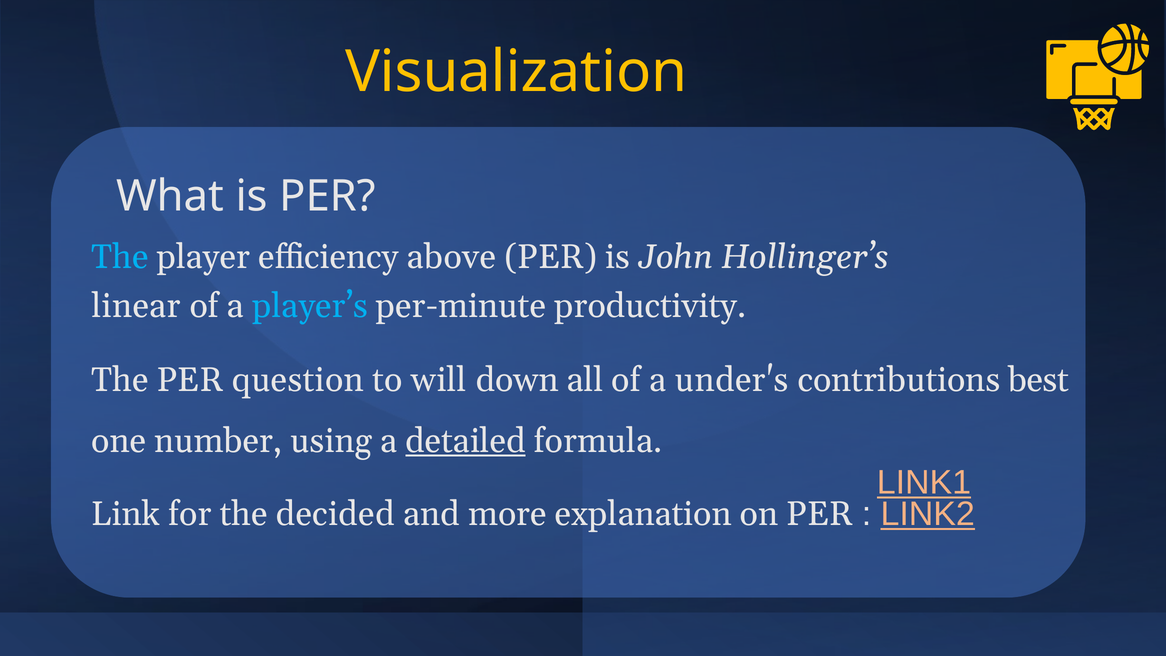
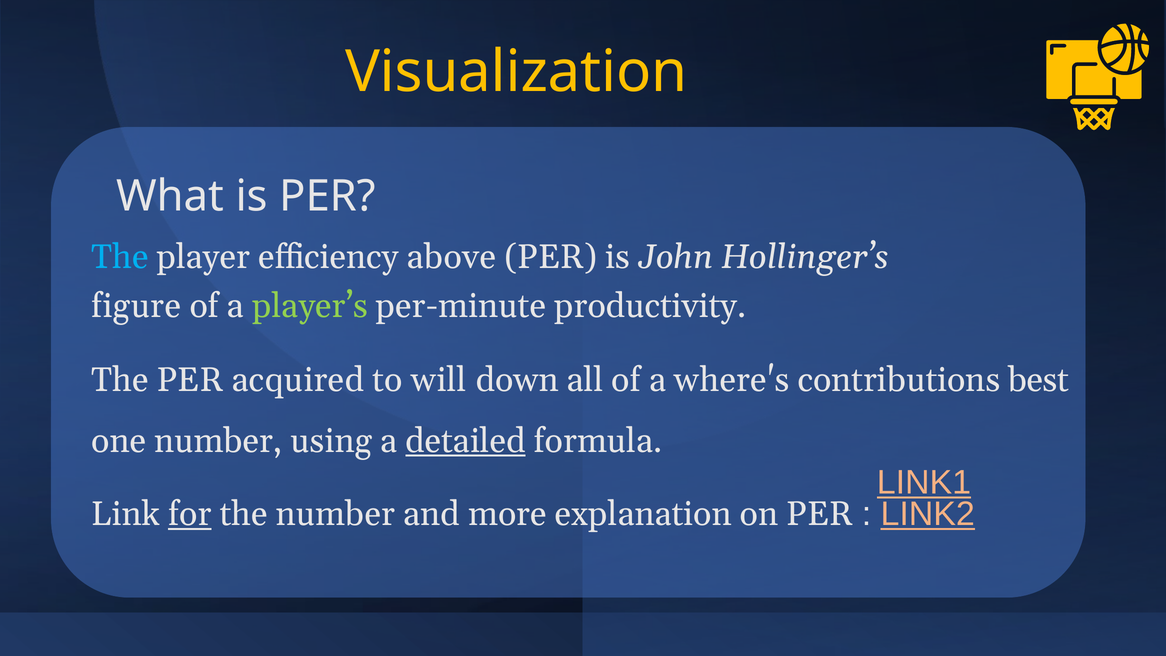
linear: linear -> figure (136, 306)
player’s colour: light blue -> light green (310, 306)
question: question -> acquired (298, 380)
under's: under's -> where's (732, 380)
for underline: none -> present (190, 514)
the decided: decided -> number (335, 514)
